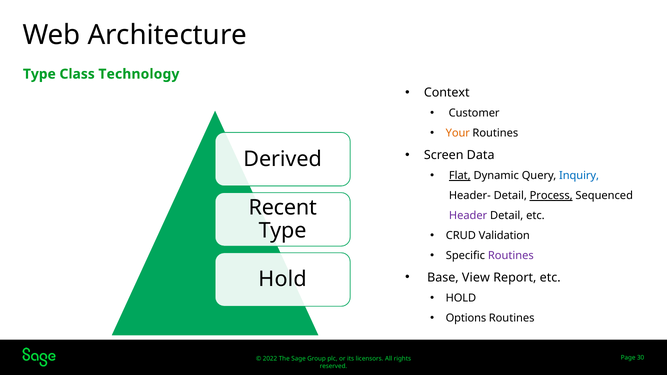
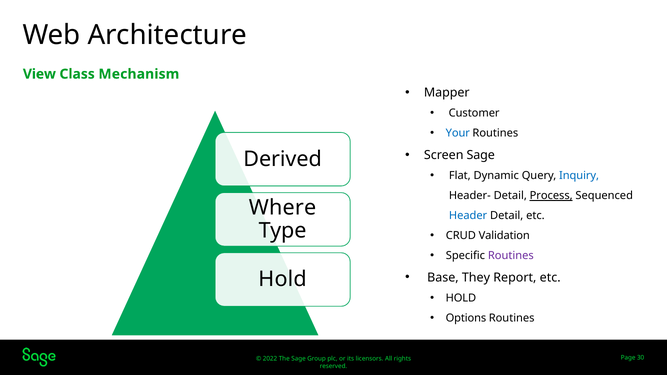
Type: Type -> View (39, 74)
Technology: Technology -> Mechanism (139, 74)
Context: Context -> Mapper (447, 93)
Your colour: orange -> blue (458, 133)
Screen Data: Data -> Sage (481, 155)
Flat underline: present -> none (460, 176)
Recent: Recent -> Where (282, 208)
Header colour: purple -> blue (468, 216)
View: View -> They (476, 278)
